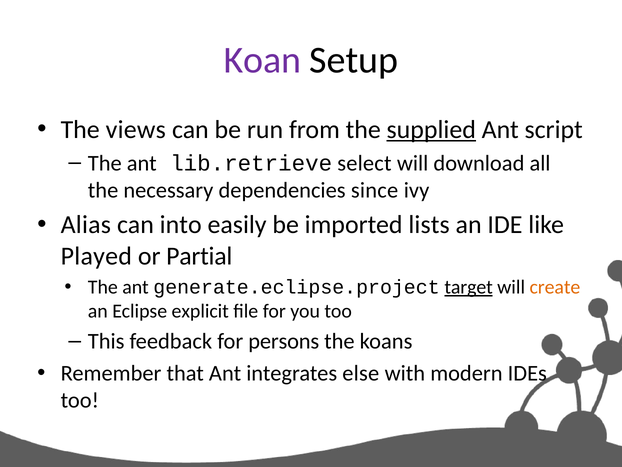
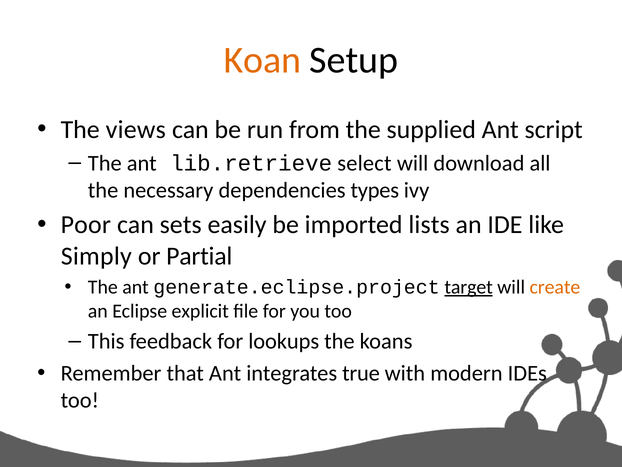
Koan colour: purple -> orange (262, 60)
supplied underline: present -> none (431, 129)
since: since -> types (375, 190)
Alias: Alias -> Poor (86, 225)
into: into -> sets (181, 225)
Played: Played -> Simply (96, 256)
persons: persons -> lookups (284, 341)
else: else -> true (361, 373)
